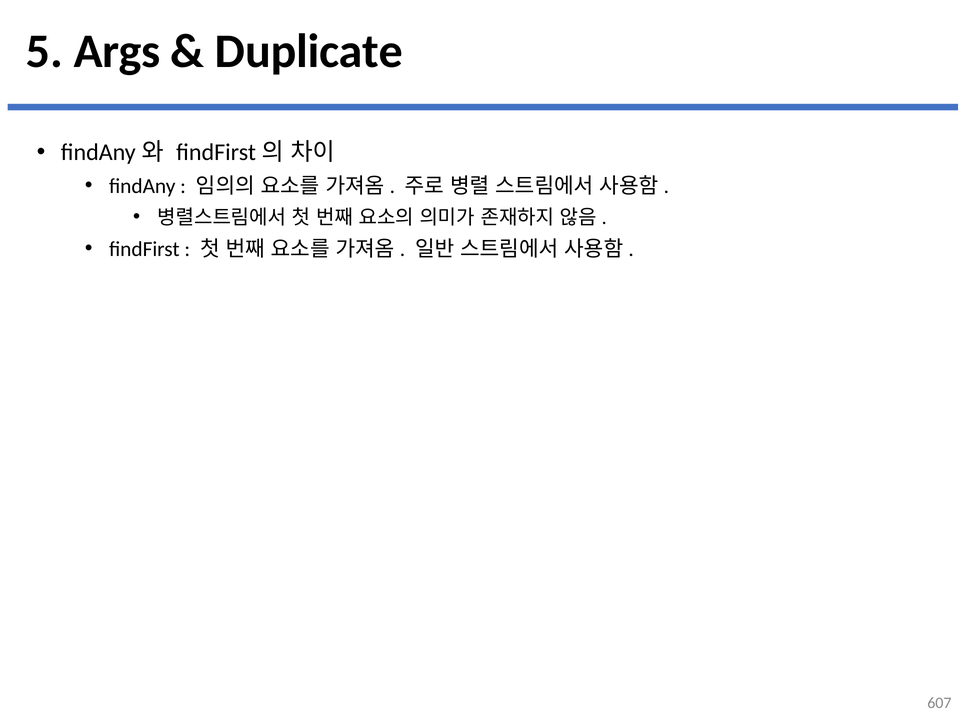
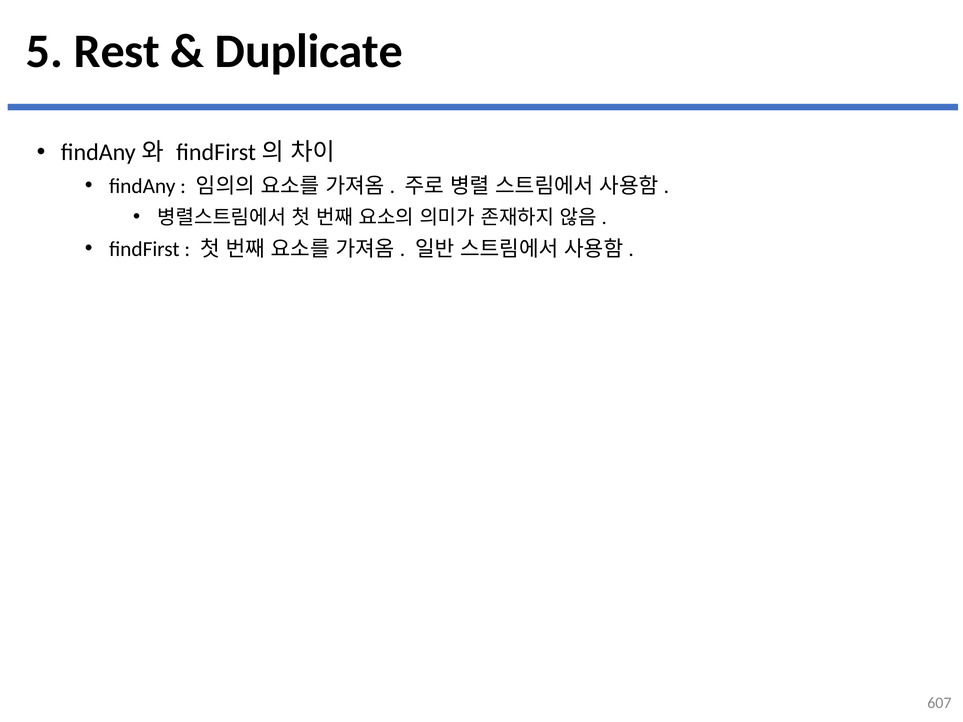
Args: Args -> Rest (117, 52)
